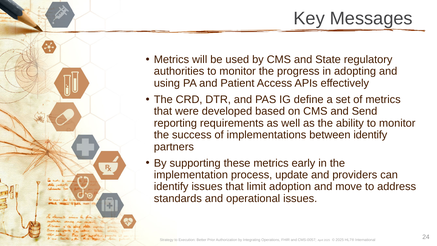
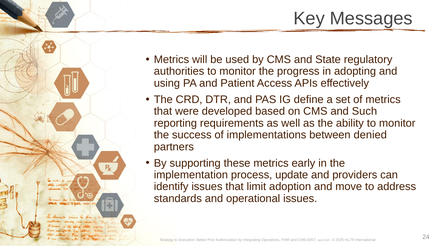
Send: Send -> Such (364, 111)
between identify: identify -> denied (370, 135)
